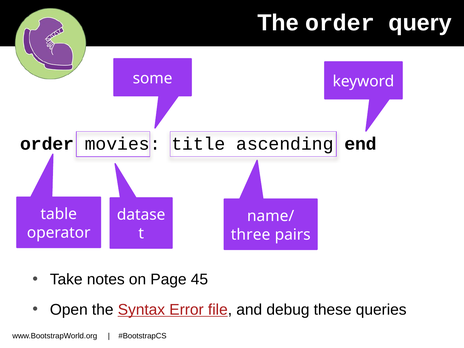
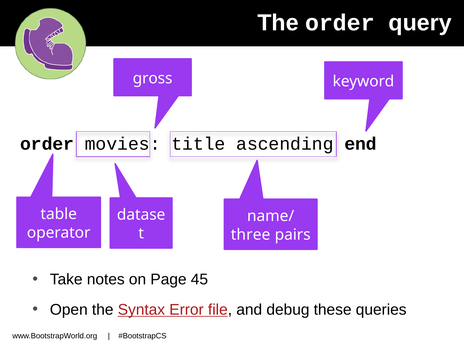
some: some -> gross (153, 78)
